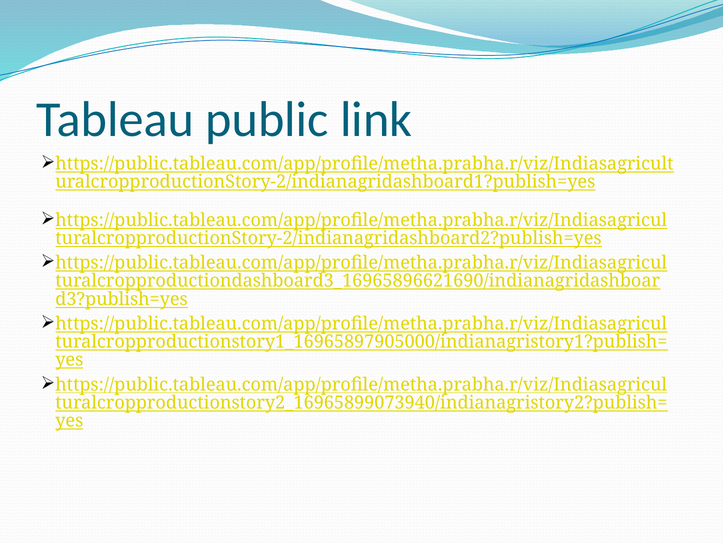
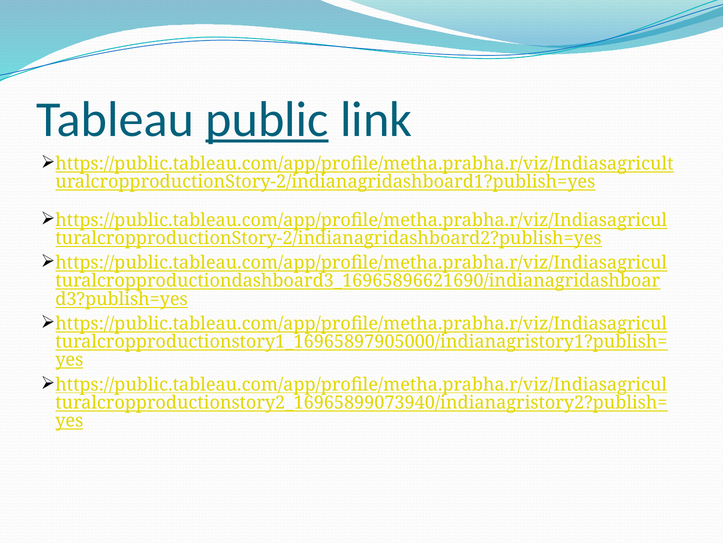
public underline: none -> present (267, 119)
